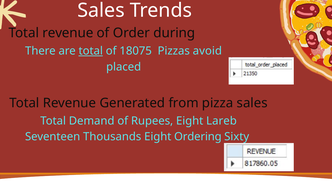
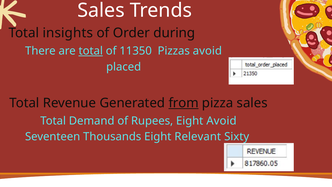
revenue: revenue -> insights (68, 33)
18075: 18075 -> 11350 (136, 51)
from underline: none -> present (184, 103)
Eight Lareb: Lareb -> Avoid (221, 121)
Ordering: Ordering -> Relevant (198, 137)
